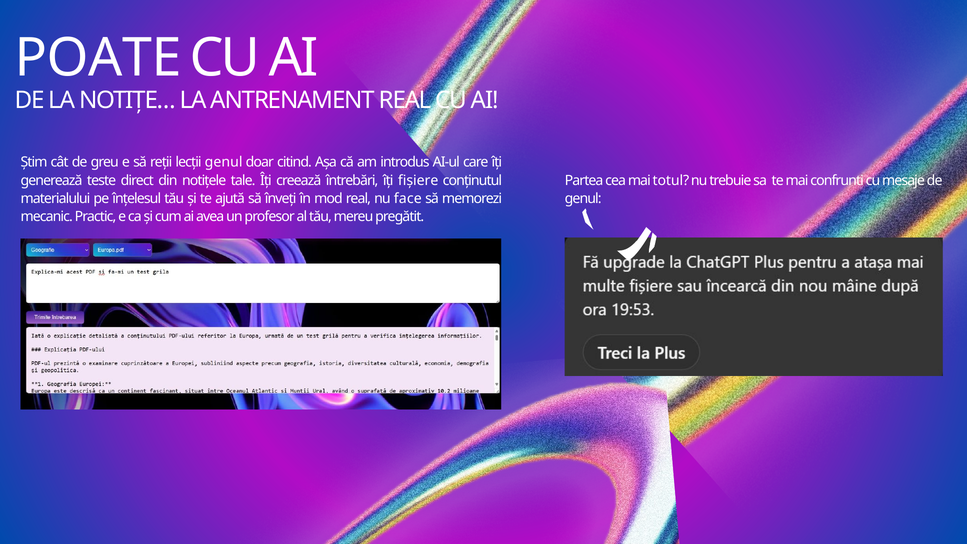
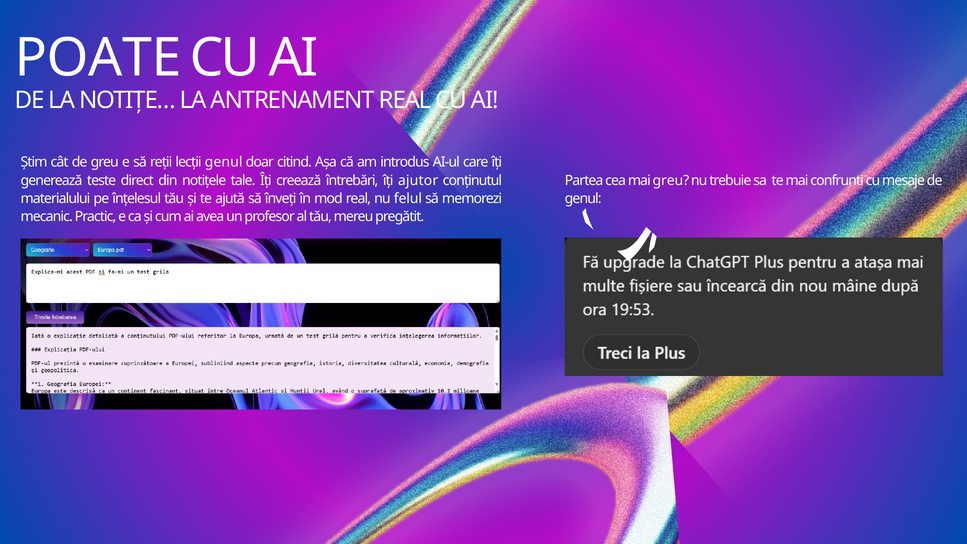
fișiere: fișiere -> ajutor (418, 180)
mai totul: totul -> greu (671, 180)
face: face -> felul (408, 199)
